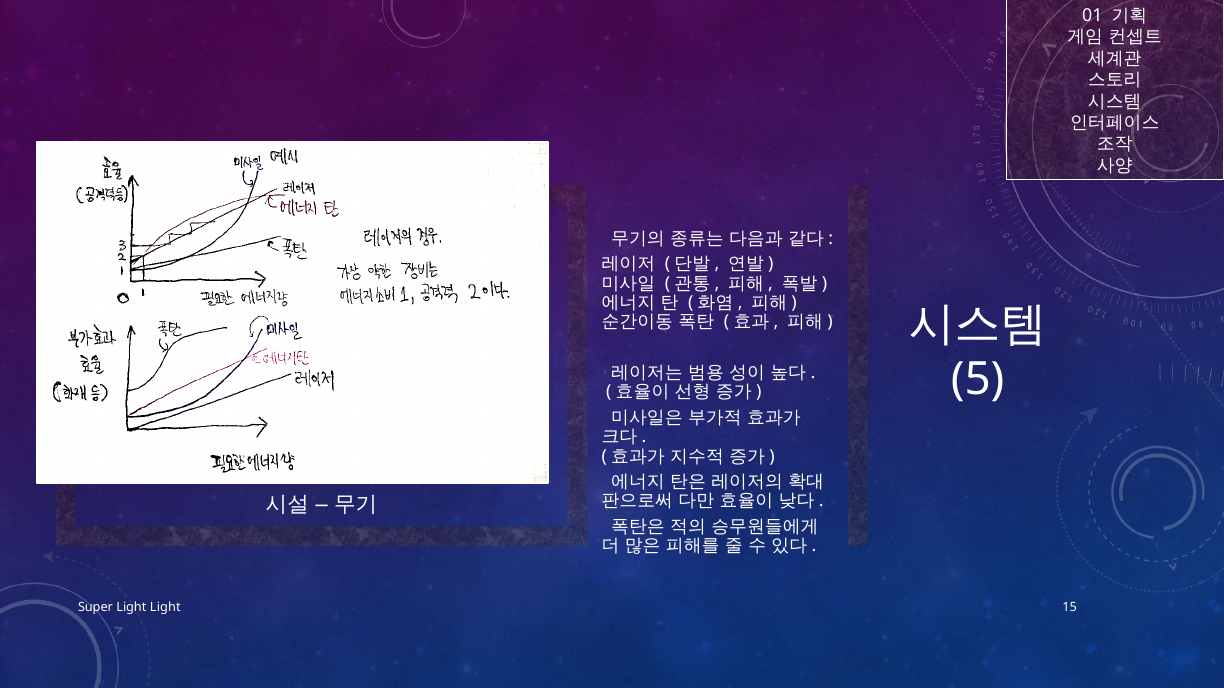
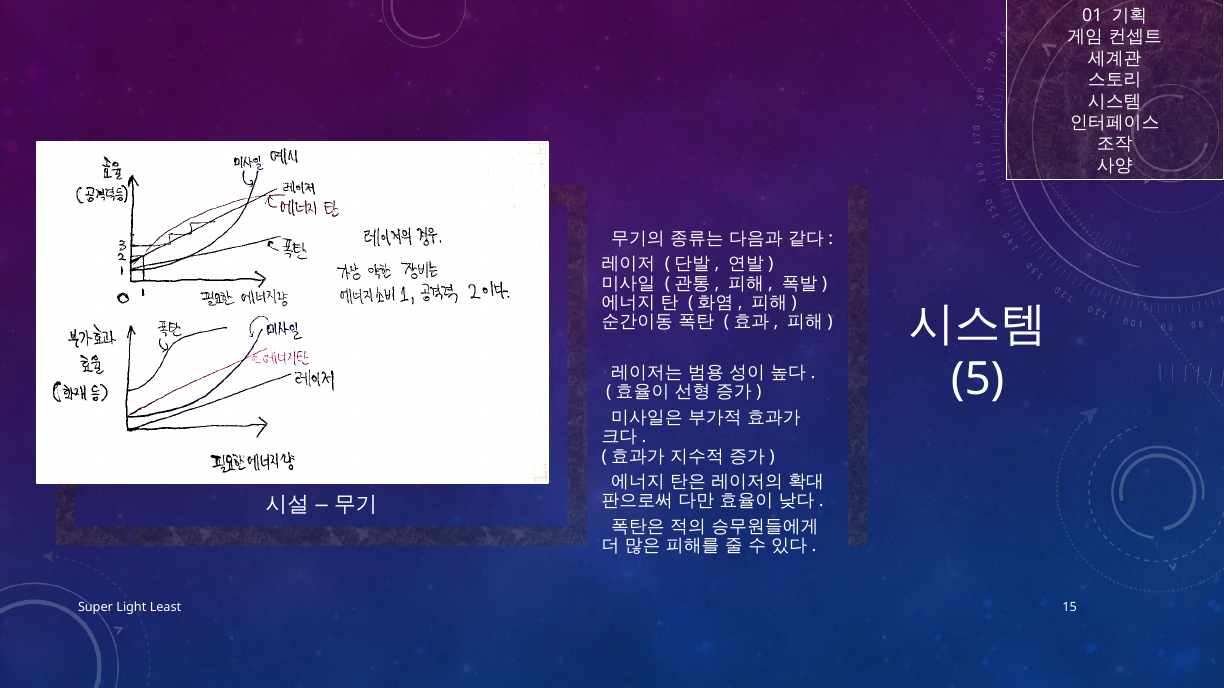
Light Light: Light -> Least (165, 608)
